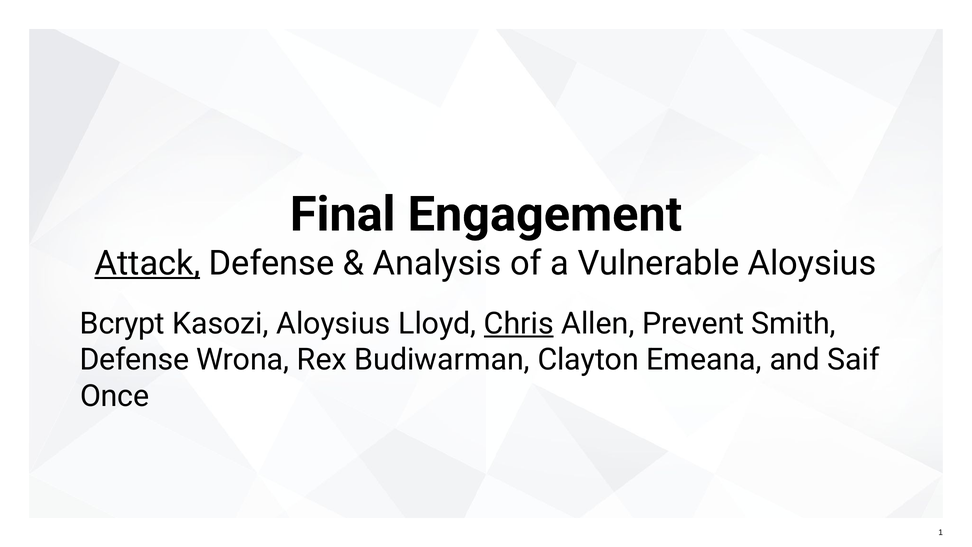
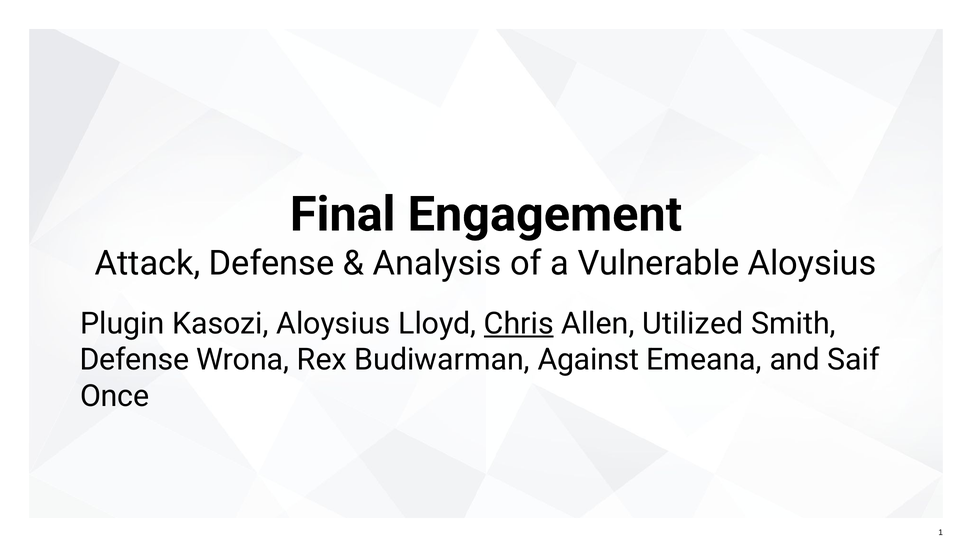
Attack underline: present -> none (147, 263)
Bcrypt: Bcrypt -> Plugin (122, 323)
Prevent: Prevent -> Utilized (693, 323)
Clayton: Clayton -> Against (588, 360)
